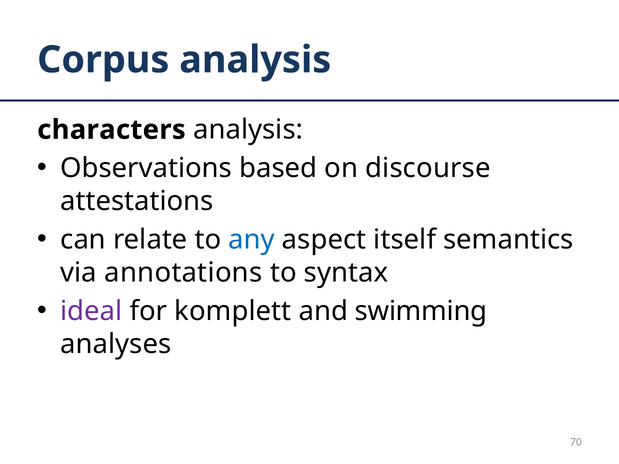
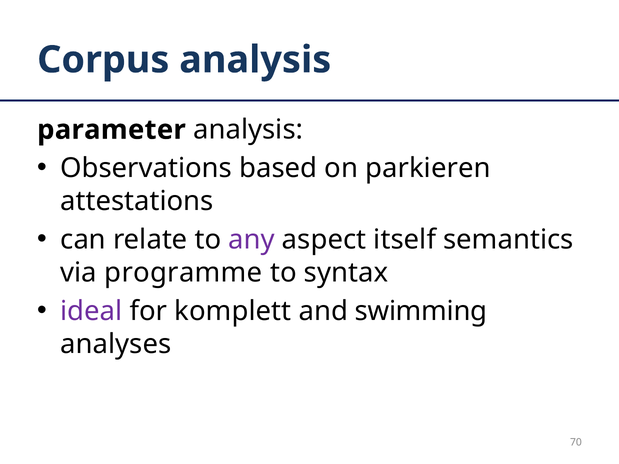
characters: characters -> parameter (111, 130)
discourse: discourse -> parkieren (428, 168)
any colour: blue -> purple (252, 240)
annotations: annotations -> programme (183, 273)
